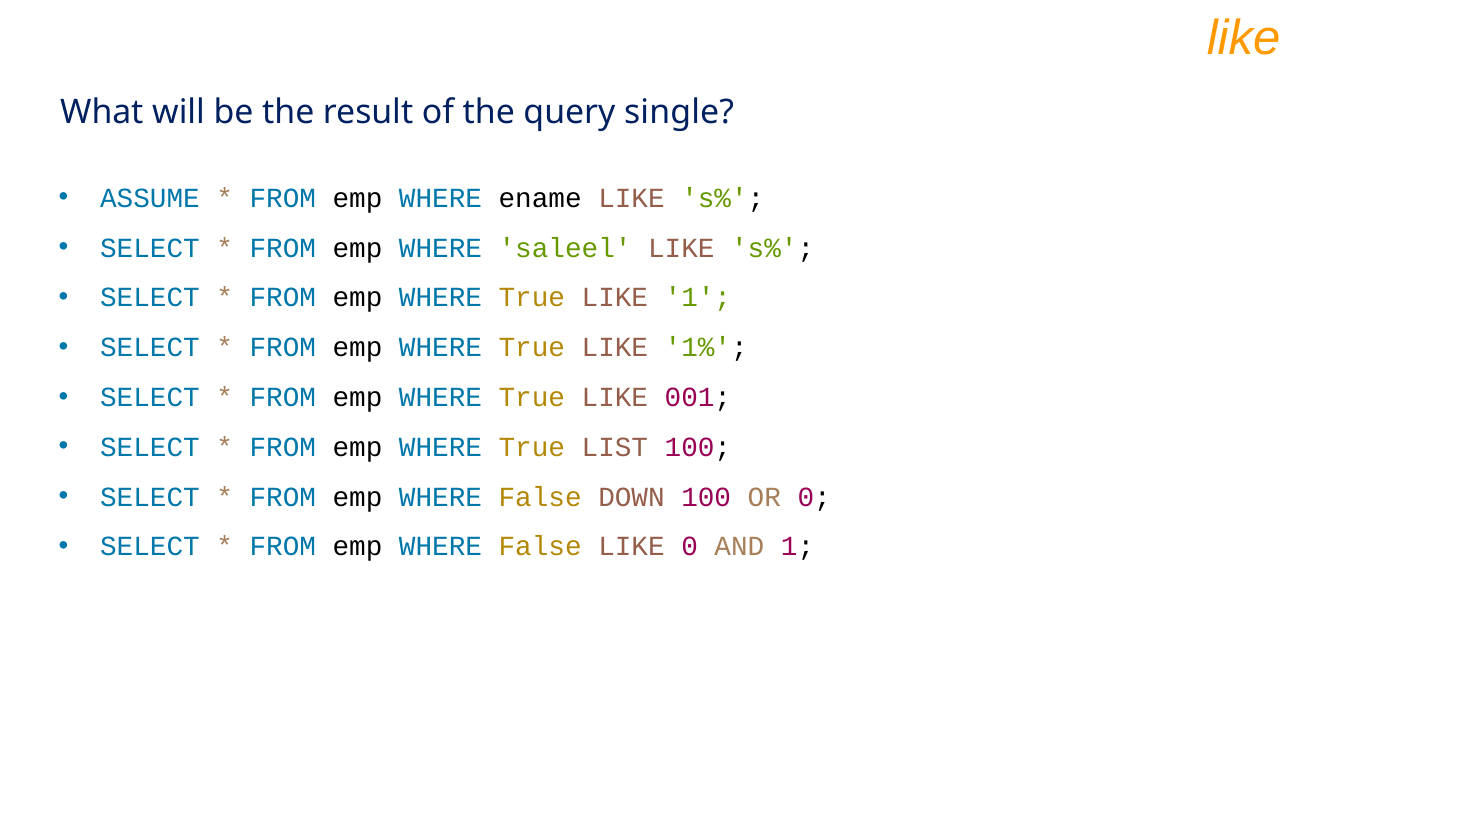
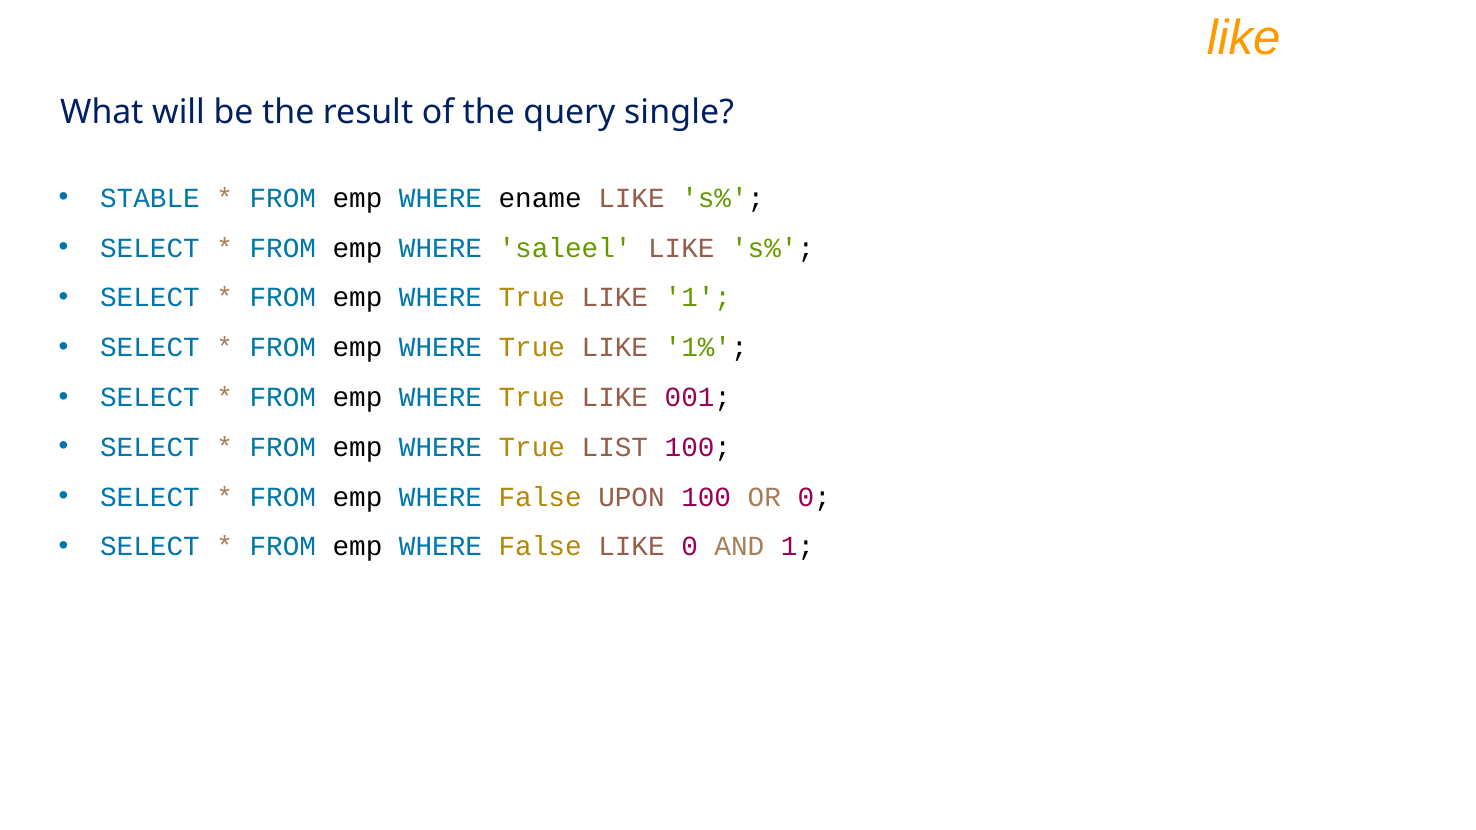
ASSUME: ASSUME -> STABLE (150, 198)
DOWN: DOWN -> UPON (631, 497)
